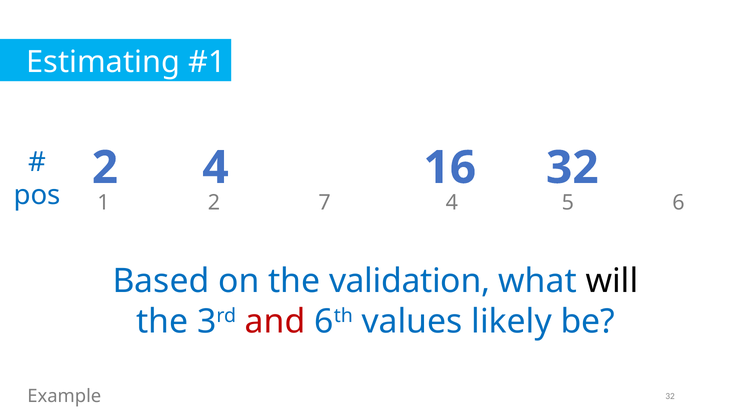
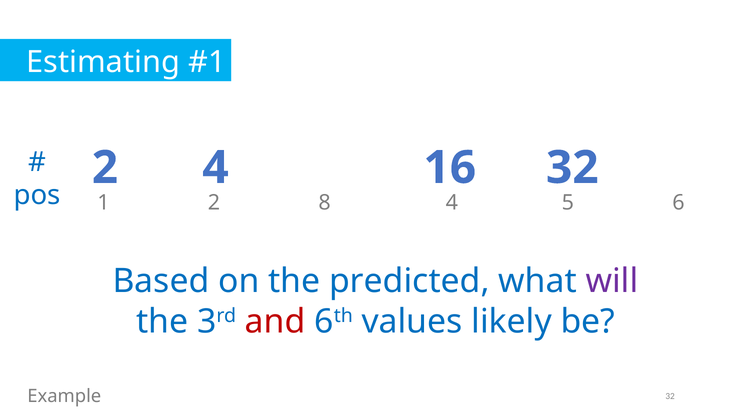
7: 7 -> 8 (325, 203)
validation: validation -> predicted (409, 281)
will colour: black -> purple (612, 281)
